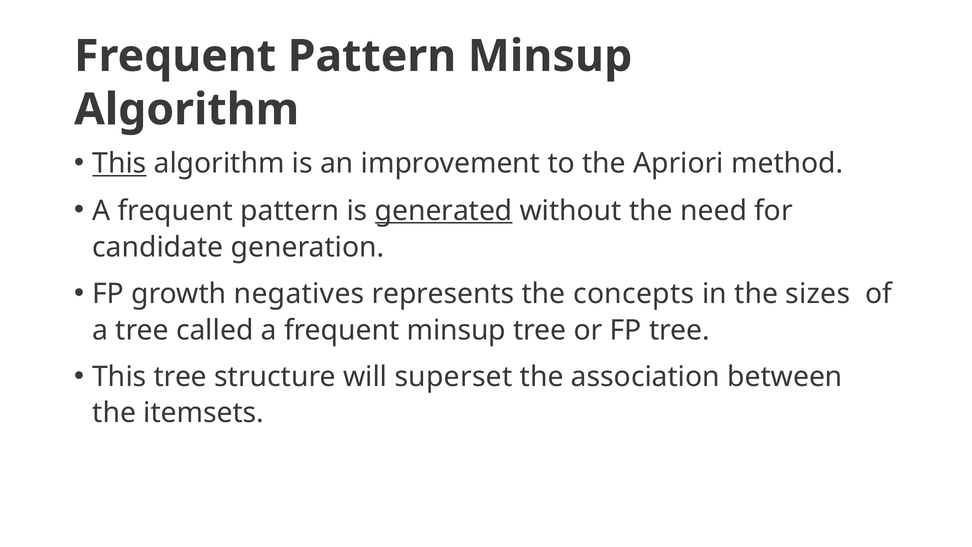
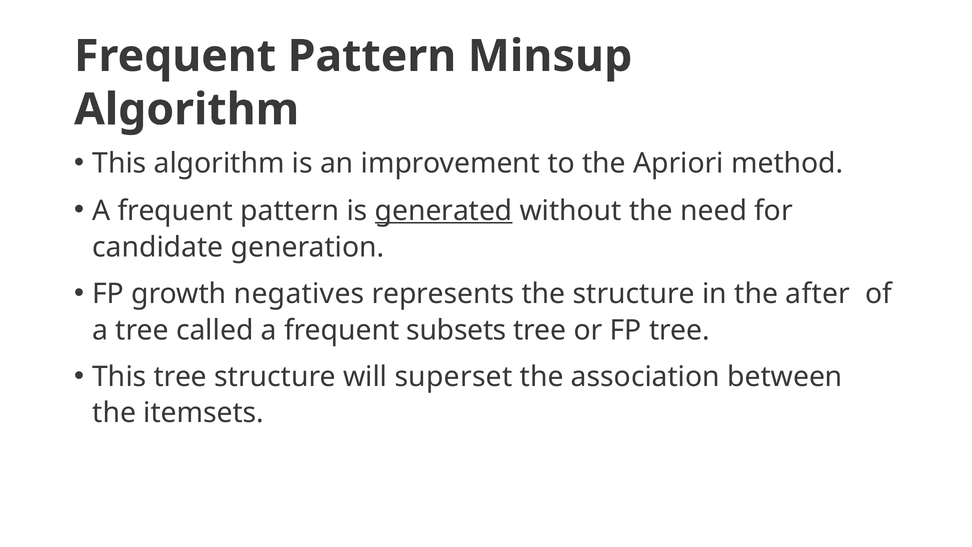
This underline: present -> none (119, 163)
the concepts: concepts -> structure (634, 294)
sizes: sizes -> after (818, 294)
frequent minsup: minsup -> subsets (456, 330)
